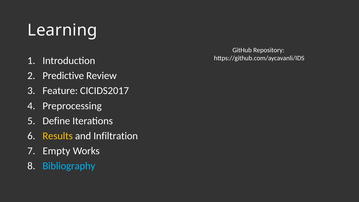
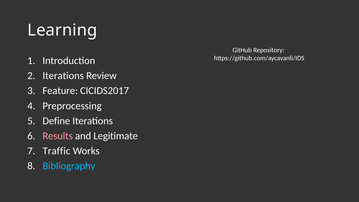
Predictive: Predictive -> Iterations (63, 76)
Results colour: yellow -> pink (58, 136)
Infiltration: Infiltration -> Legitimate (116, 136)
Empty: Empty -> Traffic (56, 151)
